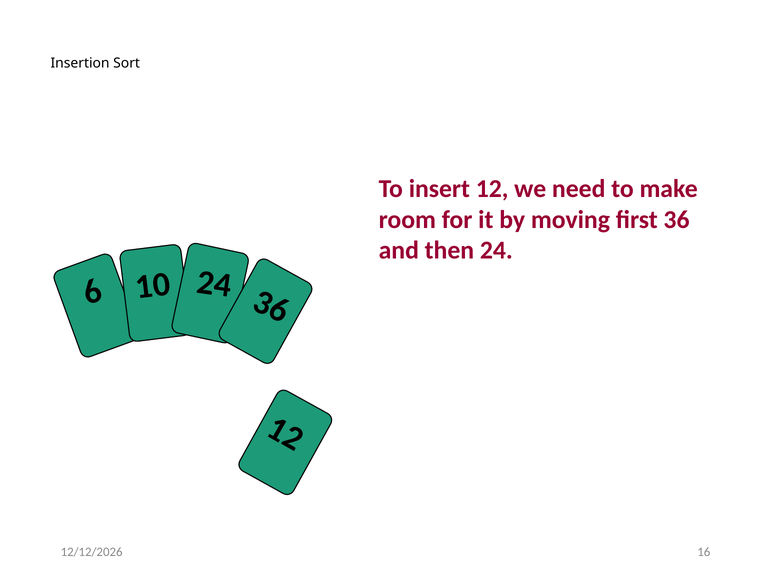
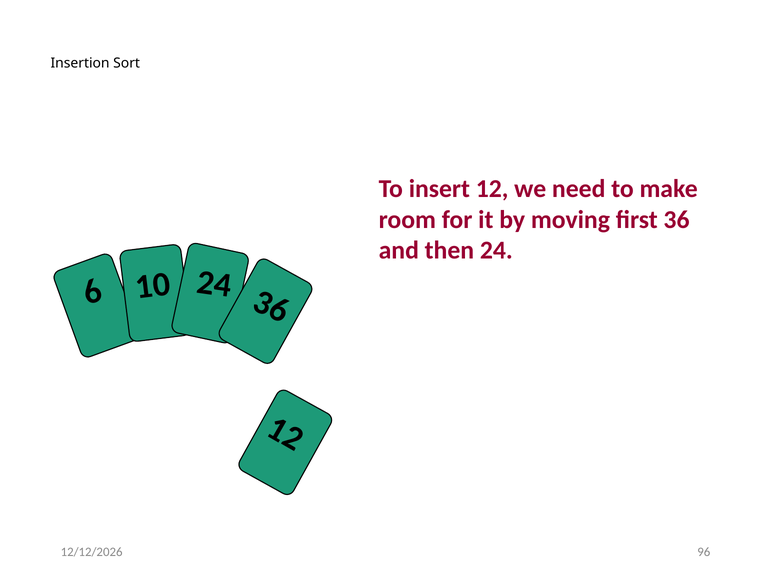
16: 16 -> 96 (704, 552)
